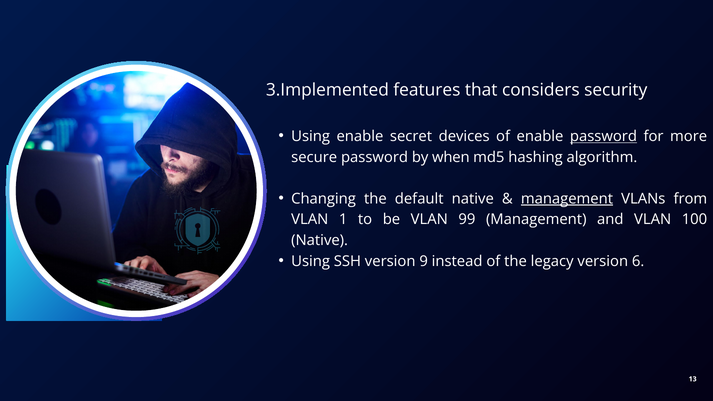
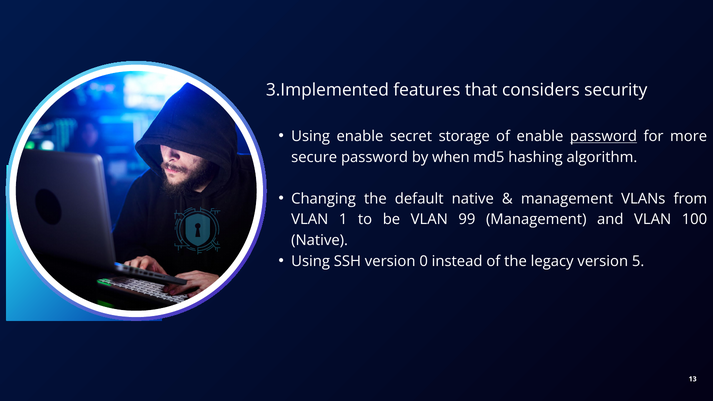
devices: devices -> storage (464, 136)
management underline: present -> none (567, 199)
9: 9 -> 0 (424, 261)
6: 6 -> 5 (638, 261)
